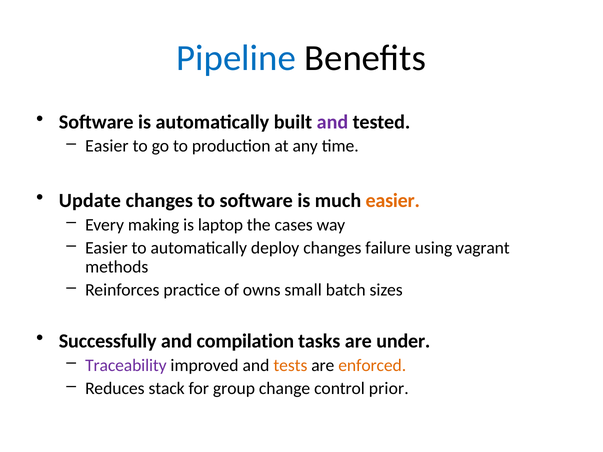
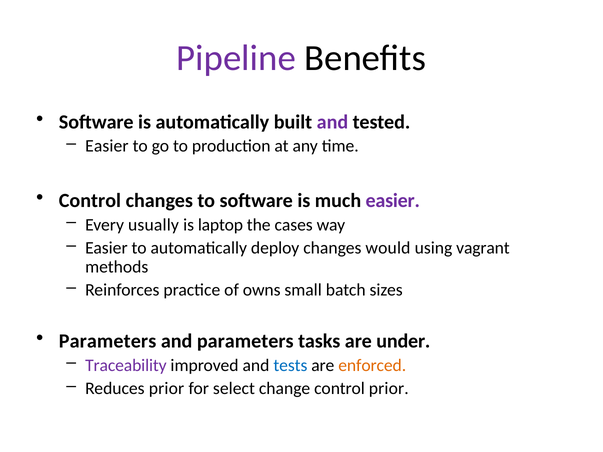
Pipeline colour: blue -> purple (236, 58)
Update: Update -> Control (90, 201)
easier colour: orange -> purple (393, 201)
making: making -> usually (153, 225)
failure: failure -> would (388, 248)
Successfully: Successfully -> Parameters (108, 341)
and compilation: compilation -> parameters (245, 341)
tests colour: orange -> blue (290, 365)
Reduces stack: stack -> prior (166, 389)
group: group -> select (234, 389)
